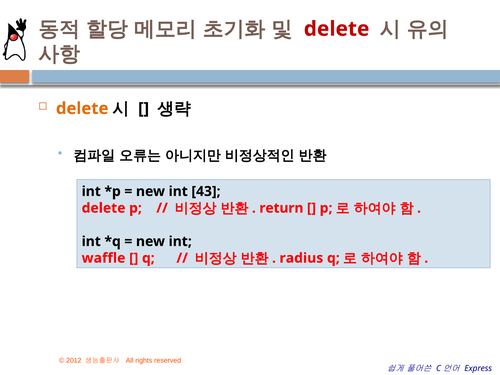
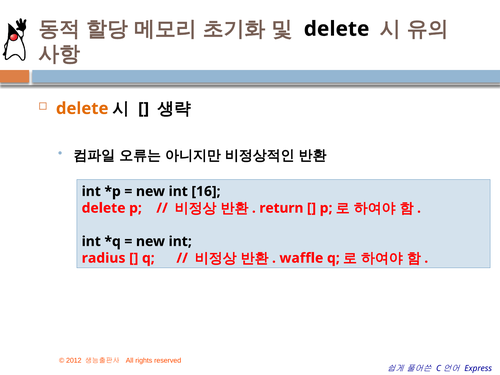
delete colour: red -> black (337, 29)
43: 43 -> 16 (206, 191)
waffle: waffle -> radius (104, 258)
radius: radius -> waffle (301, 258)
